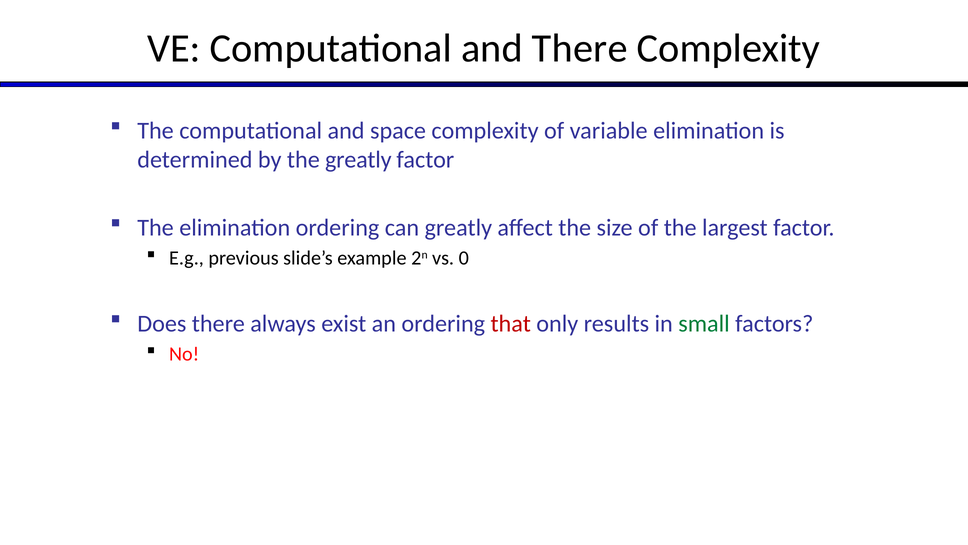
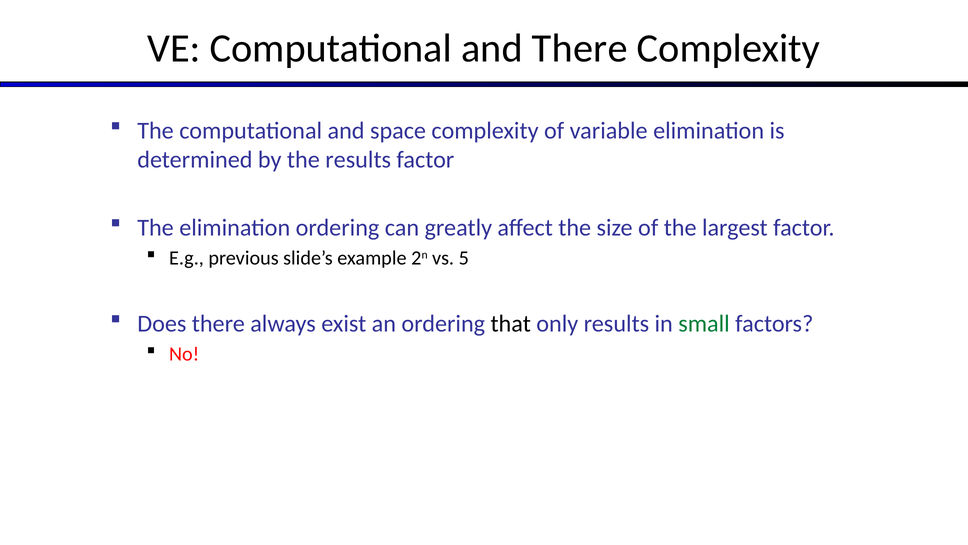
the greatly: greatly -> results (358, 160)
0: 0 -> 5 (464, 258)
that colour: red -> black (511, 324)
